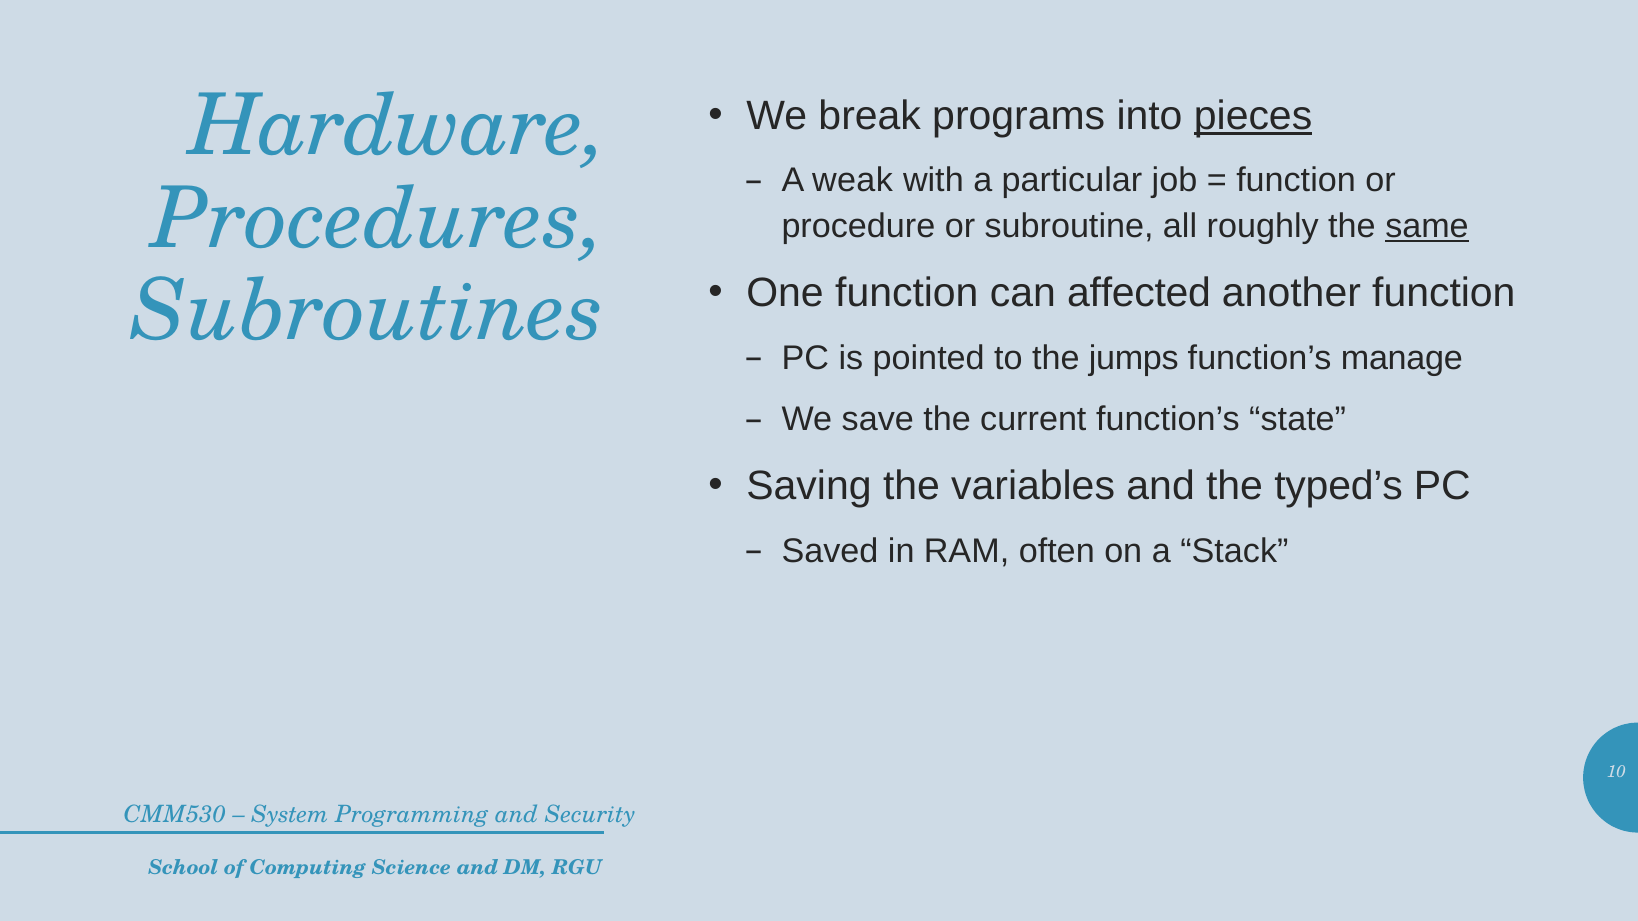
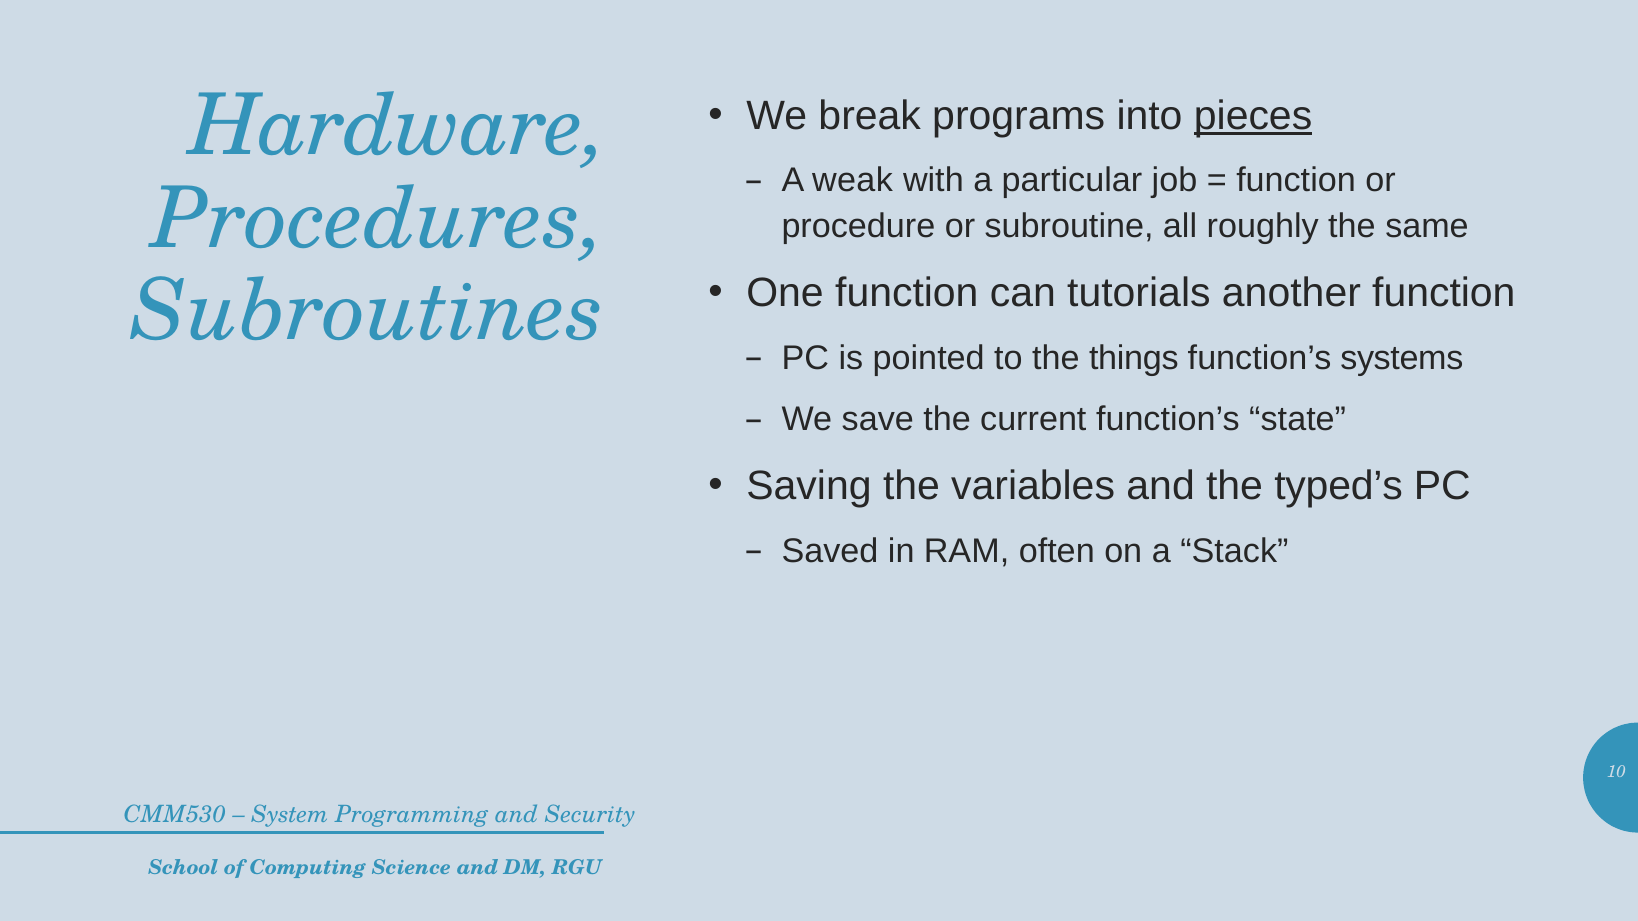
same underline: present -> none (1427, 227)
affected: affected -> tutorials (1139, 293)
jumps: jumps -> things (1134, 358)
manage: manage -> systems (1402, 358)
